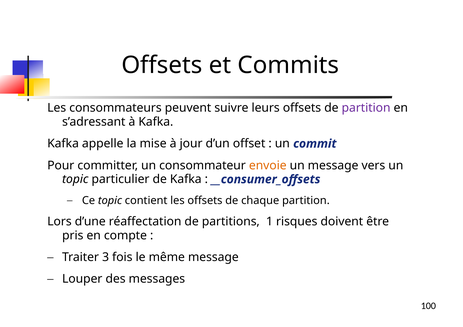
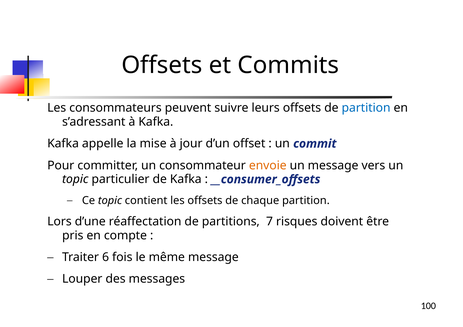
partition colour: purple -> blue (366, 108)
1: 1 -> 7 (270, 222)
3: 3 -> 6 (106, 257)
